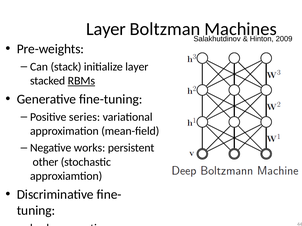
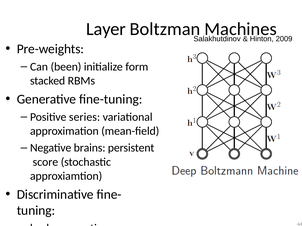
stack: stack -> been (66, 67)
initialize layer: layer -> form (137, 67)
RBMs underline: present -> none (81, 81)
works: works -> brains (90, 148)
other: other -> score (45, 162)
